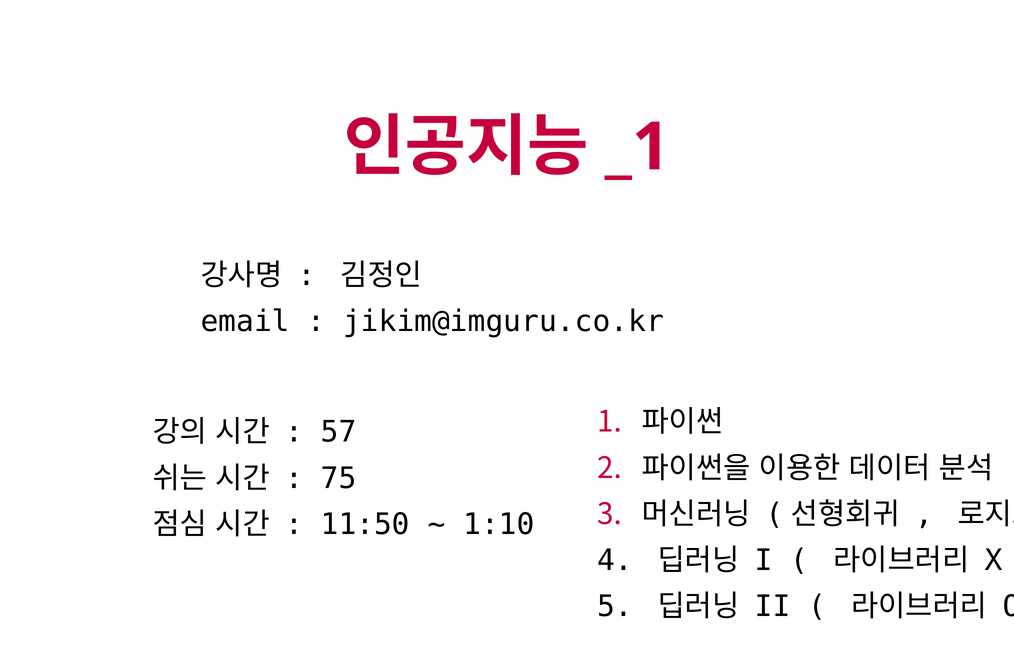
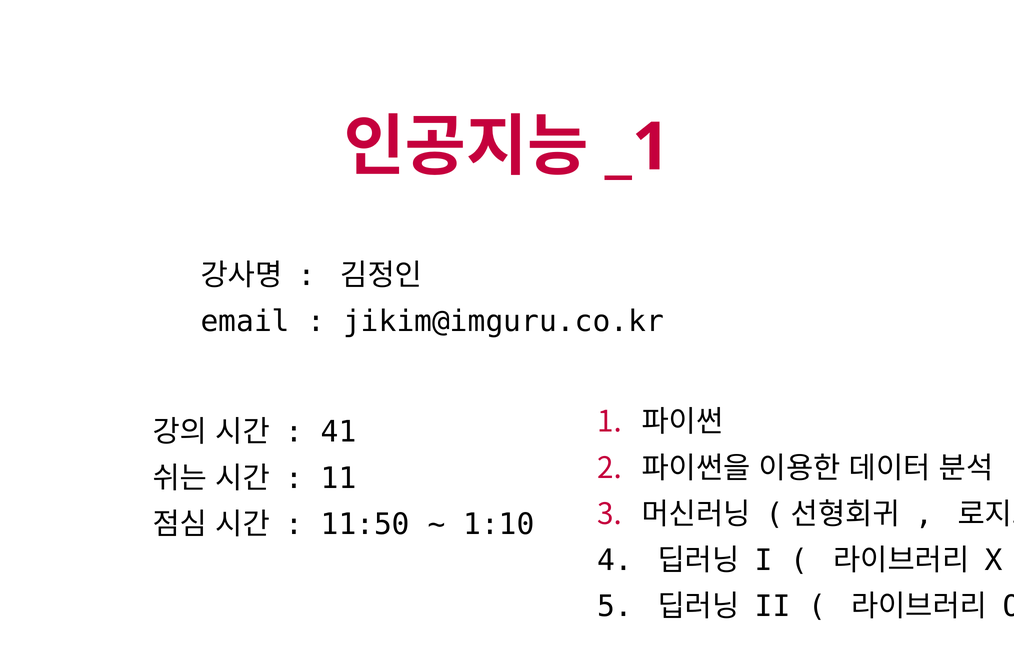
57: 57 -> 41 (339, 432)
75: 75 -> 11 (339, 478)
